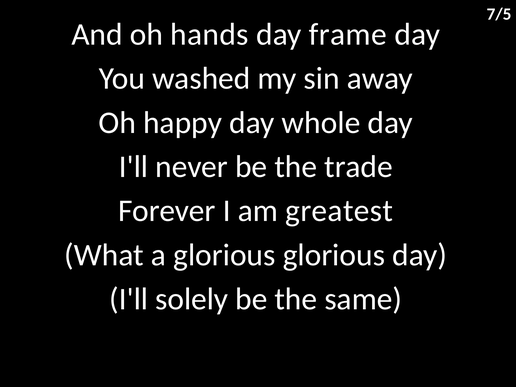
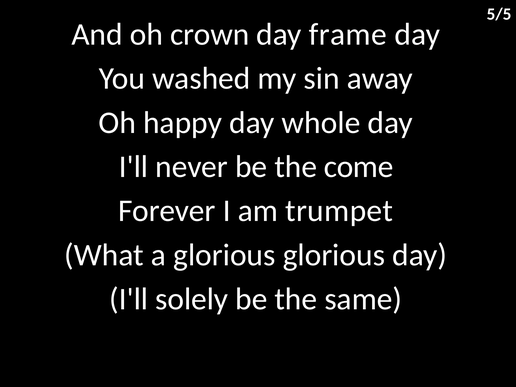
7/5: 7/5 -> 5/5 (499, 14)
hands: hands -> crown (210, 34)
trade: trade -> come (359, 167)
greatest: greatest -> trumpet (339, 211)
